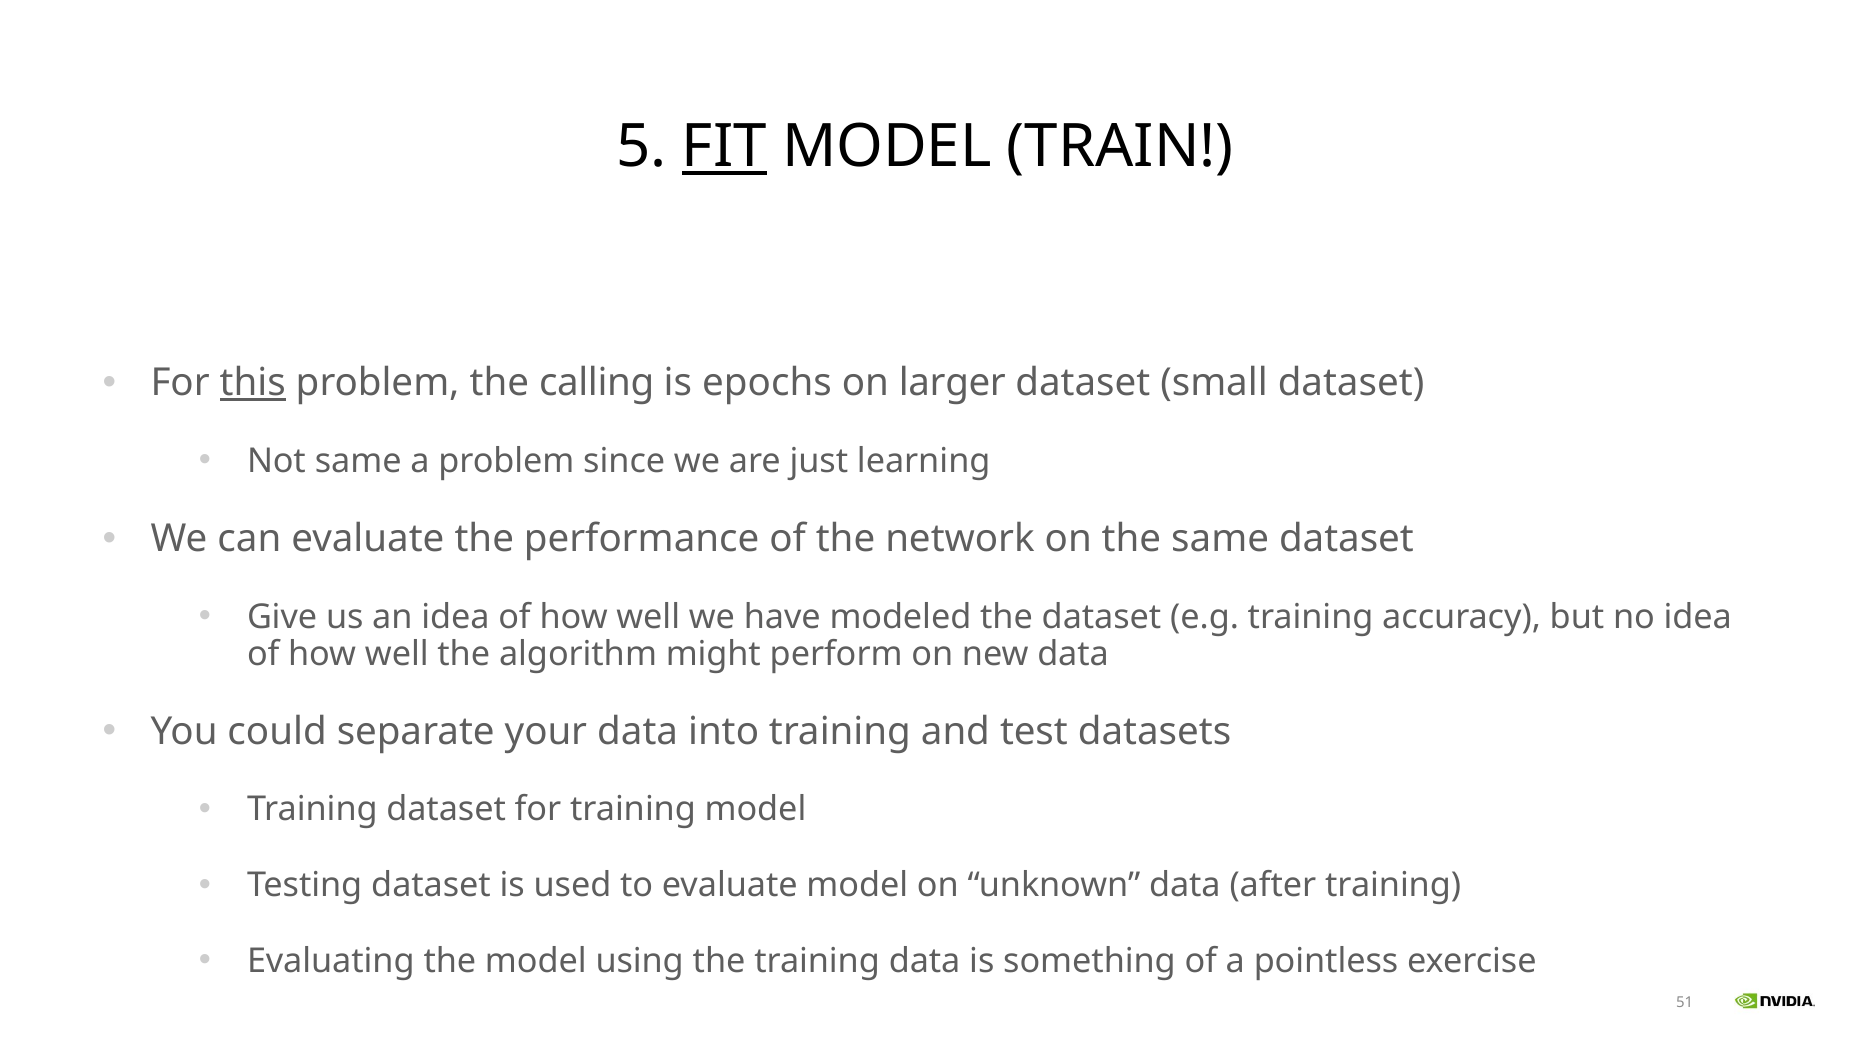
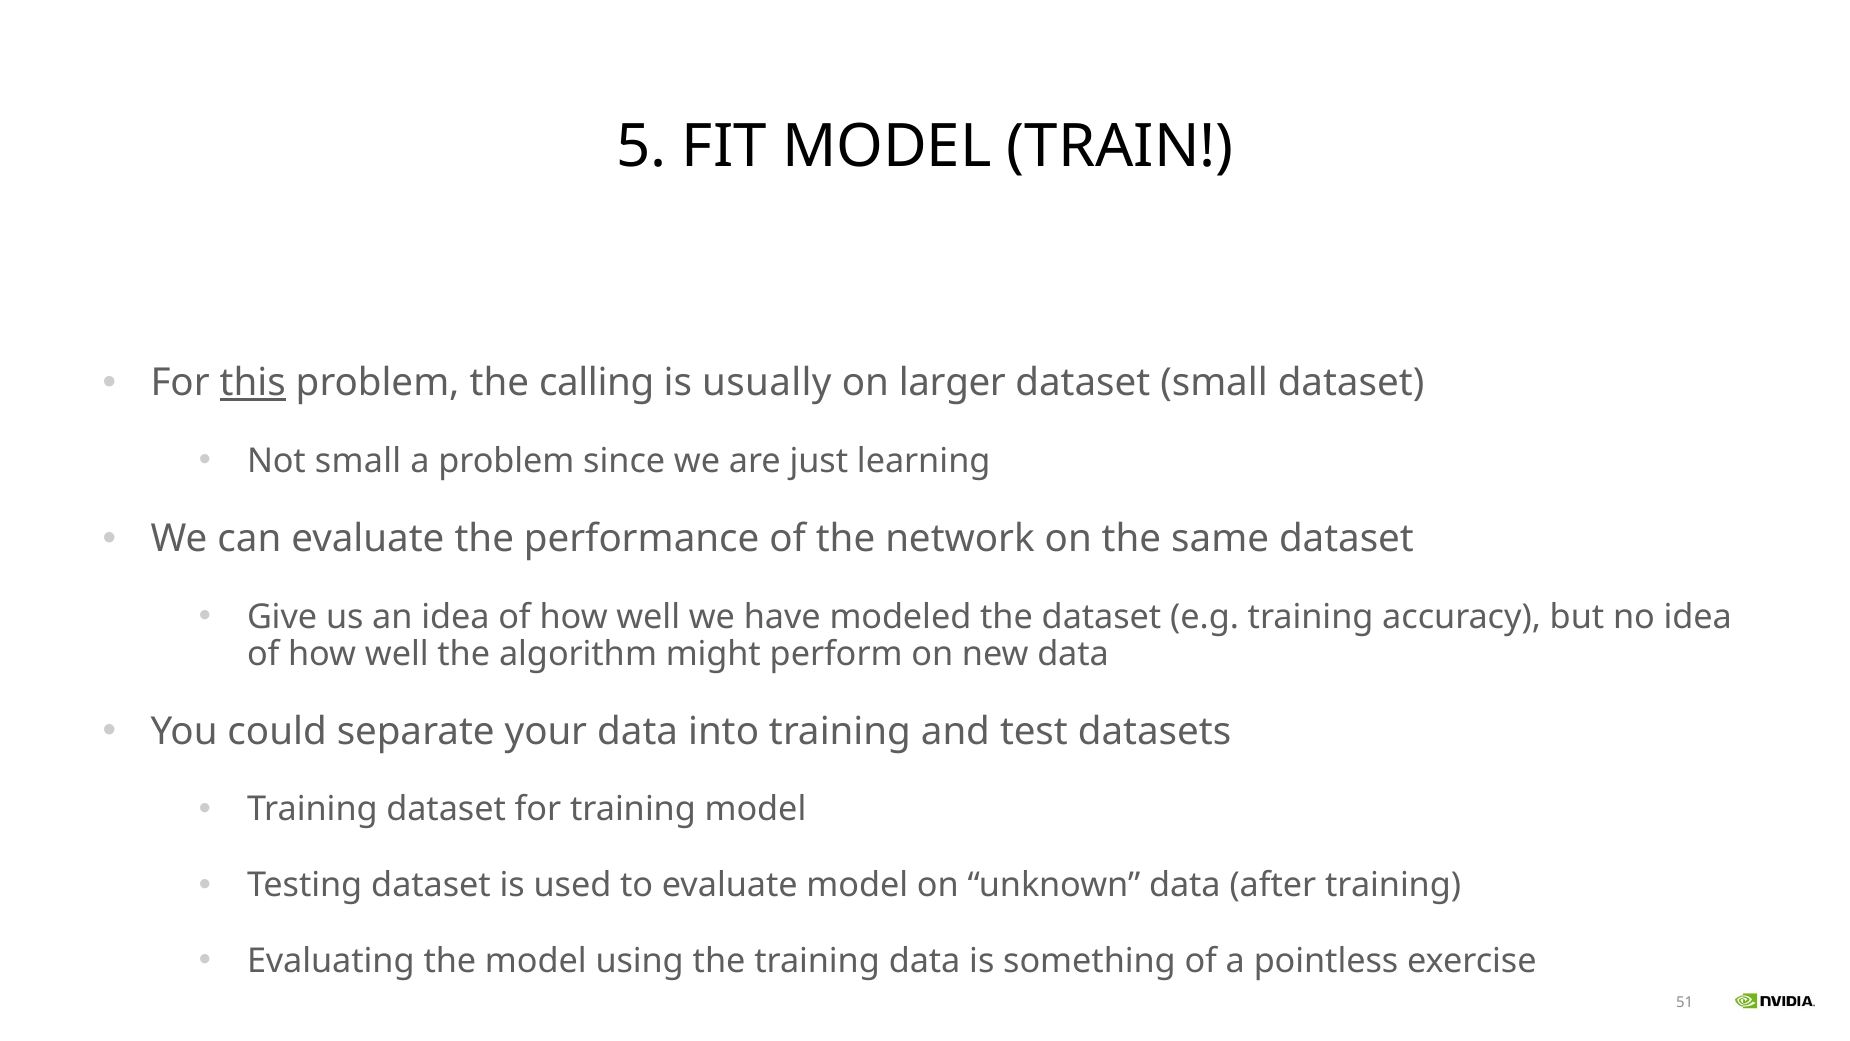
FIT underline: present -> none (724, 147)
epochs: epochs -> usually (767, 383)
Not same: same -> small (358, 461)
